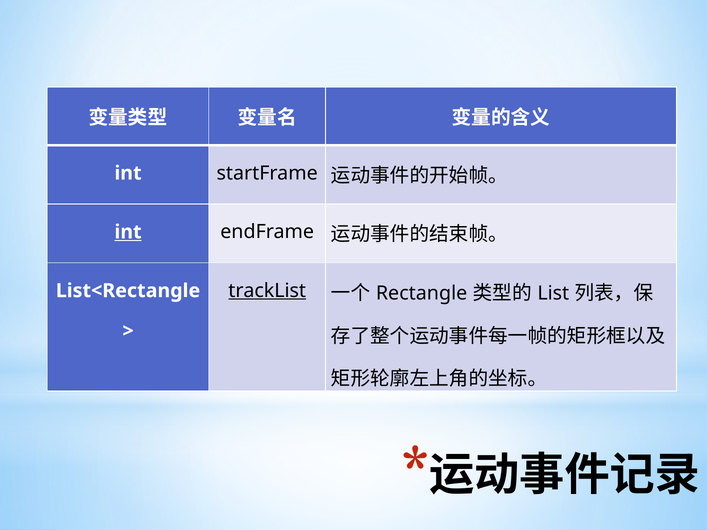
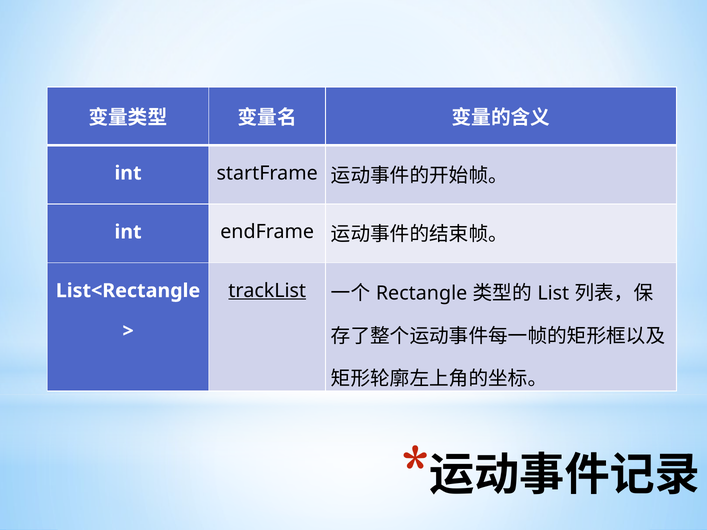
int underline: present -> none (128, 232)
